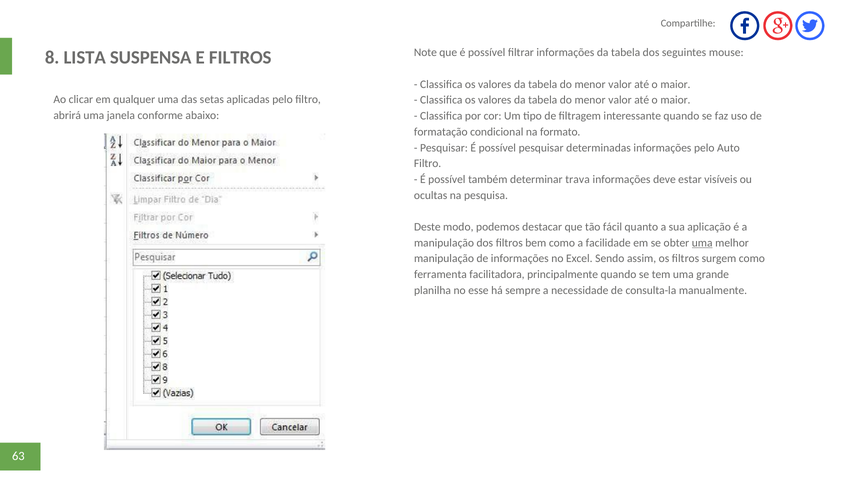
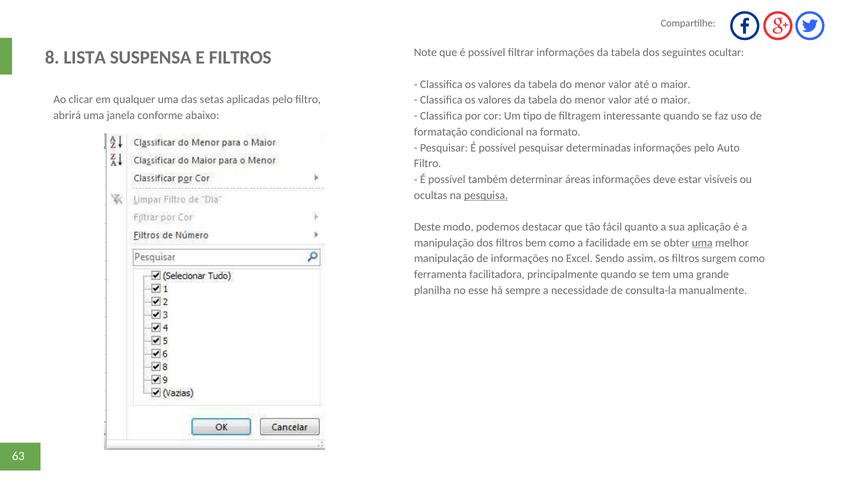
mouse: mouse -> ocultar (726, 53)
trava: trava -> áreas (578, 179)
pesquisa underline: none -> present (486, 195)
